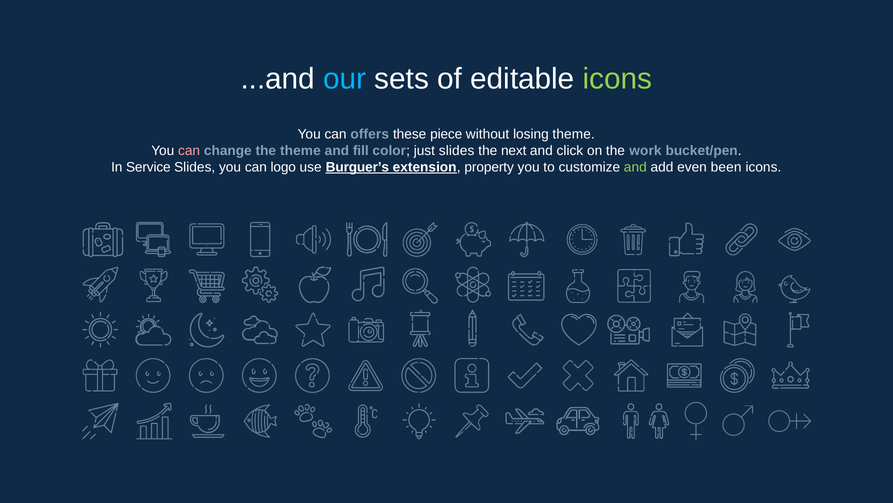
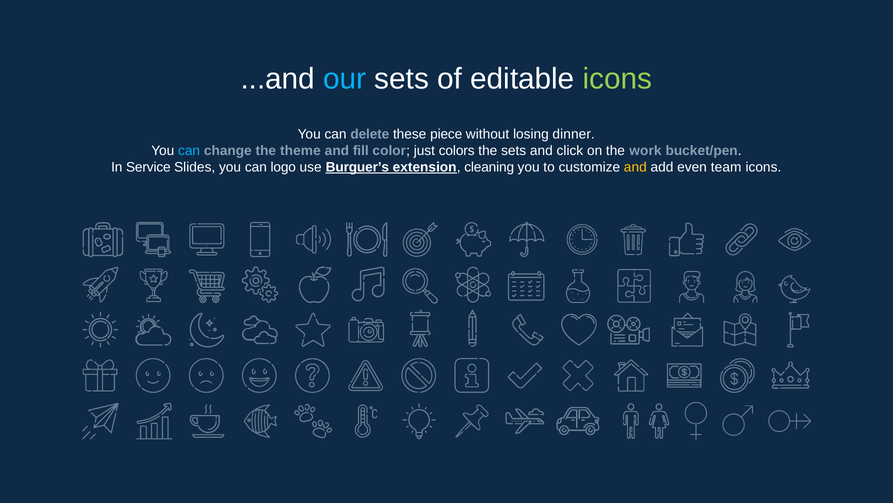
offers: offers -> delete (370, 134)
losing theme: theme -> dinner (574, 134)
can colour: pink -> light blue (189, 150)
just slides: slides -> colors (457, 150)
the next: next -> sets (514, 150)
property: property -> cleaning (489, 167)
and colour: light green -> yellow (635, 167)
been: been -> team (726, 167)
